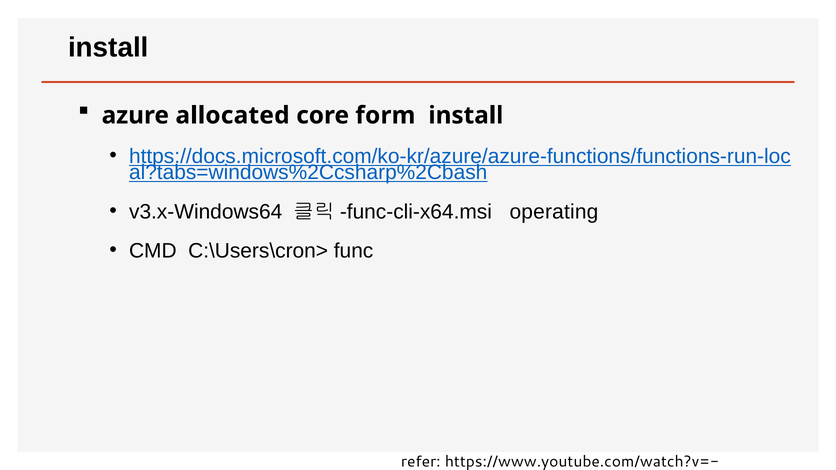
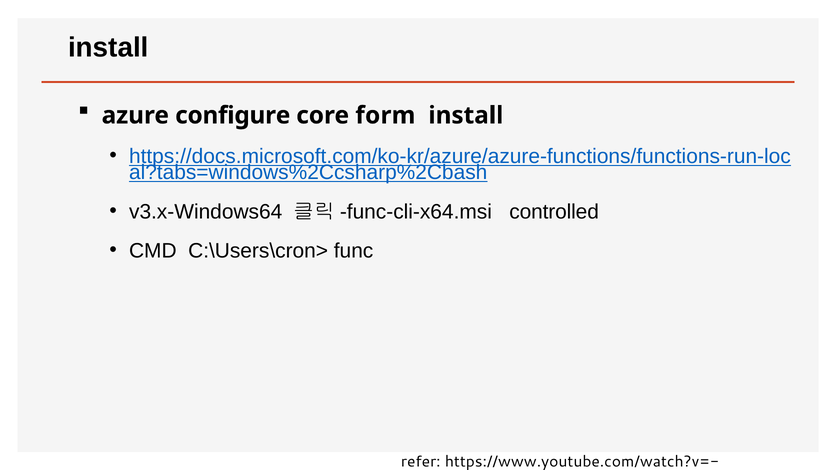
allocated: allocated -> configure (233, 115)
operating: operating -> controlled (554, 212)
